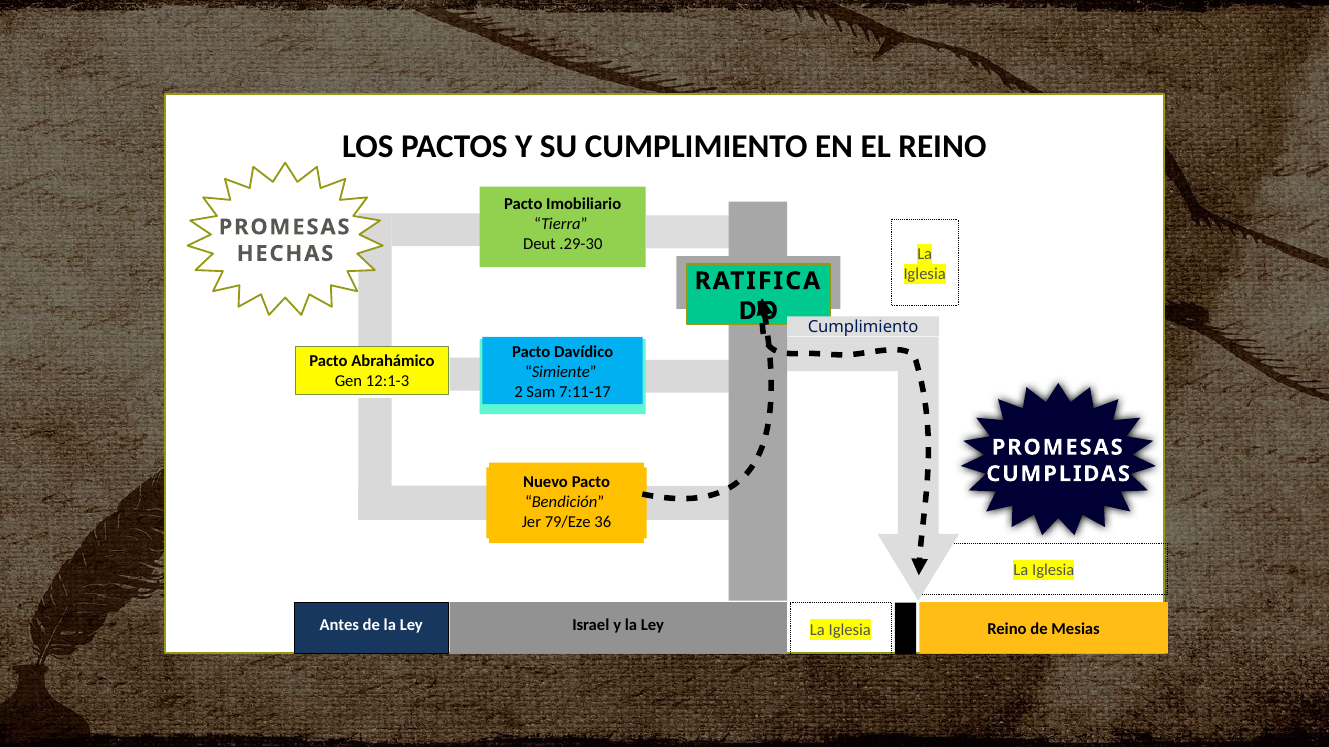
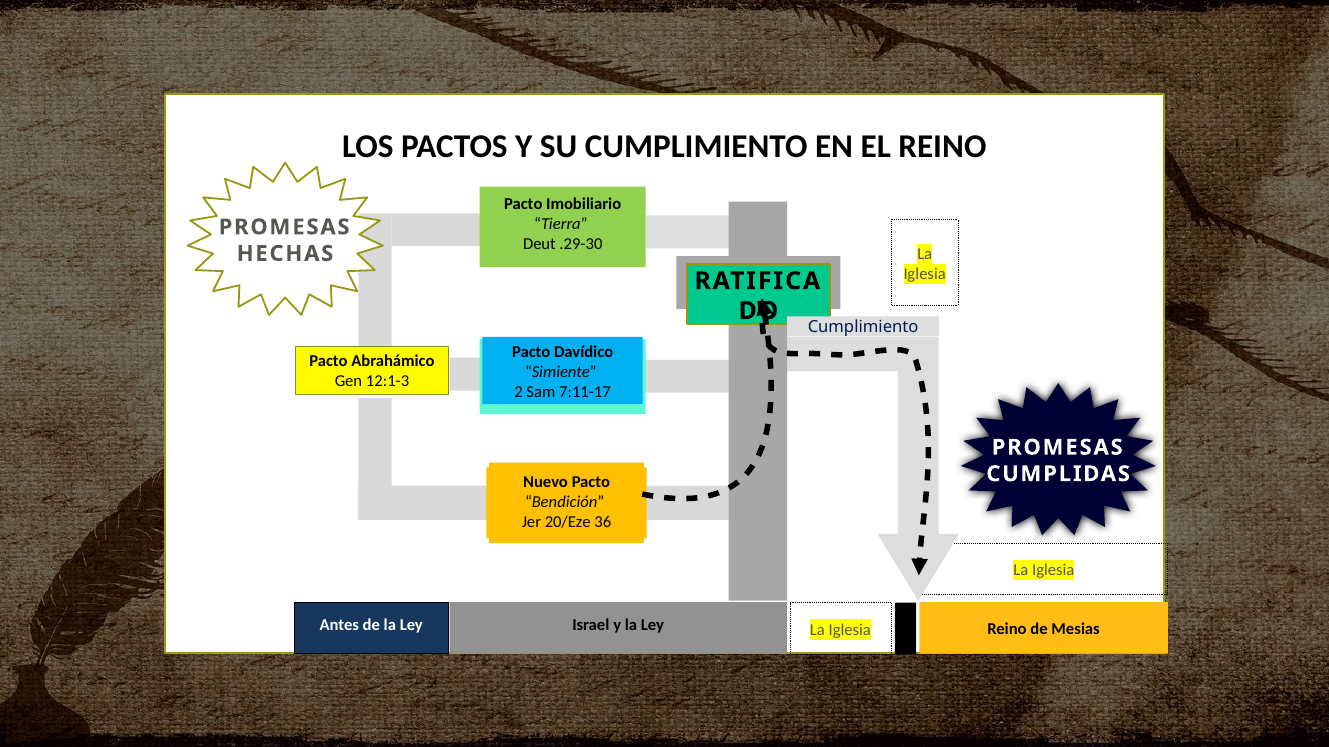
79/Eze: 79/Eze -> 20/Eze (568, 523)
